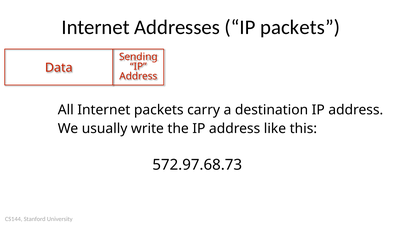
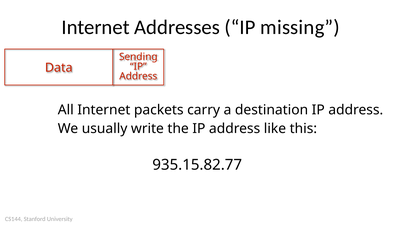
IP packets: packets -> missing (300, 28)
572.97.68.73: 572.97.68.73 -> 935.15.82.77 (197, 165)
